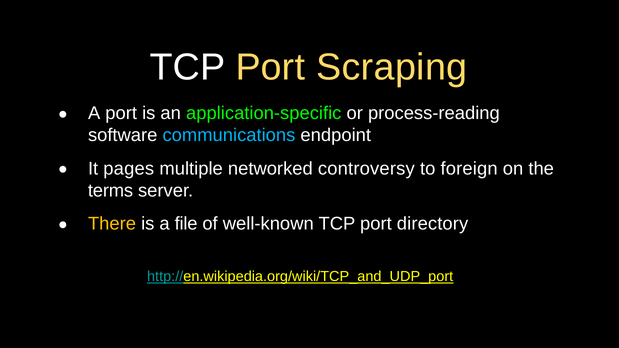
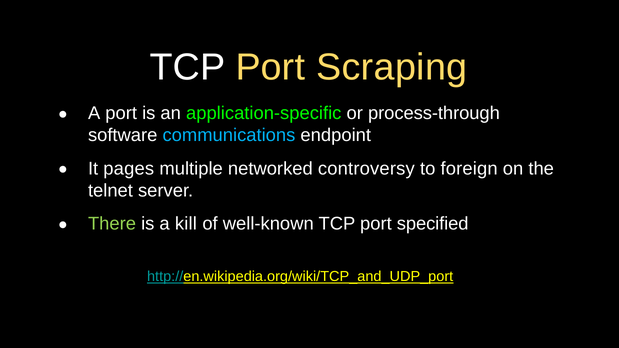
process-reading: process-reading -> process-through (434, 113)
terms: terms -> telnet (110, 191)
There colour: yellow -> light green (112, 224)
file: file -> kill (186, 224)
directory: directory -> specified (433, 224)
